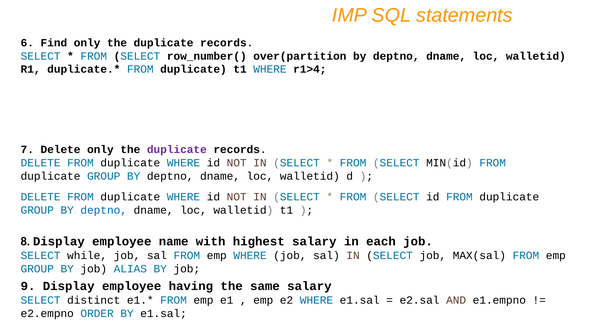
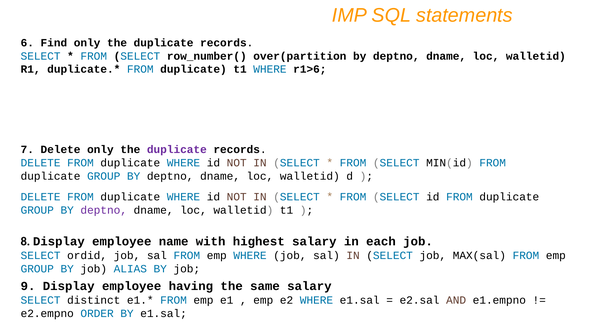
r1>4: r1>4 -> r1>6 (310, 69)
deptno colour: blue -> purple (104, 210)
while: while -> ordid (87, 256)
